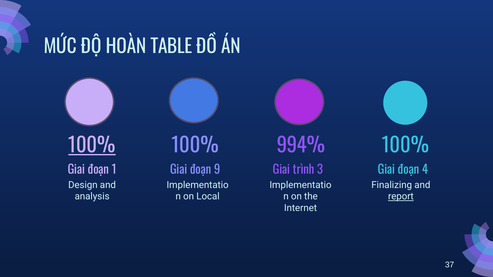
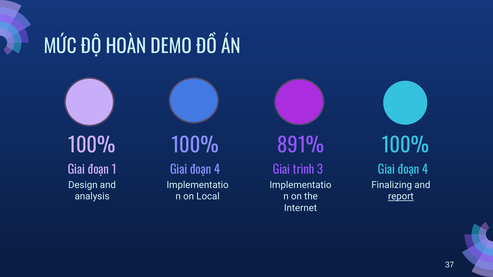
TABLE: TABLE -> DEMO (171, 47)
100% underline: present -> none (92, 146)
994%: 994% -> 891% (301, 146)
1 Giai đoạn 9: 9 -> 4 (217, 170)
